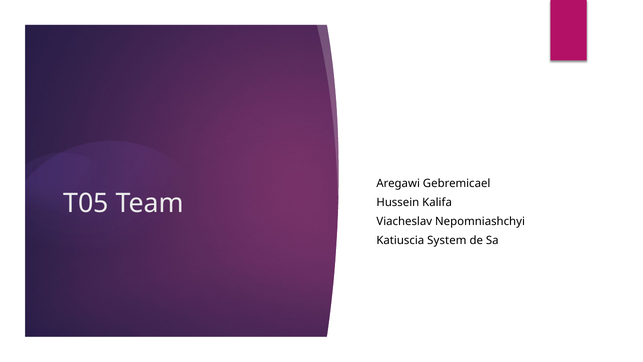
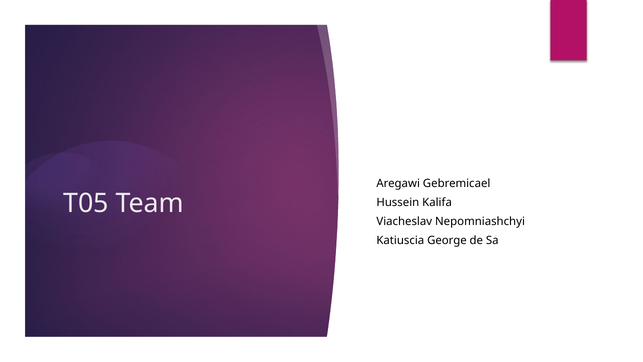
System: System -> George (447, 240)
